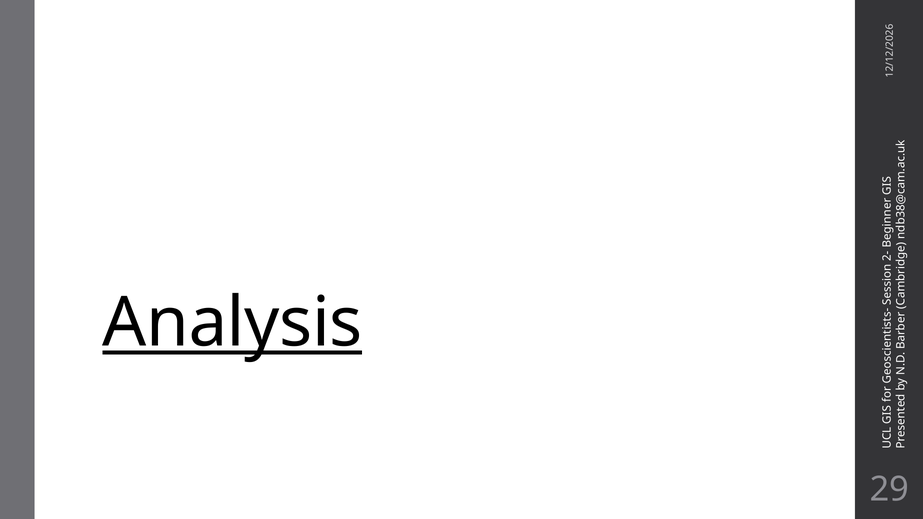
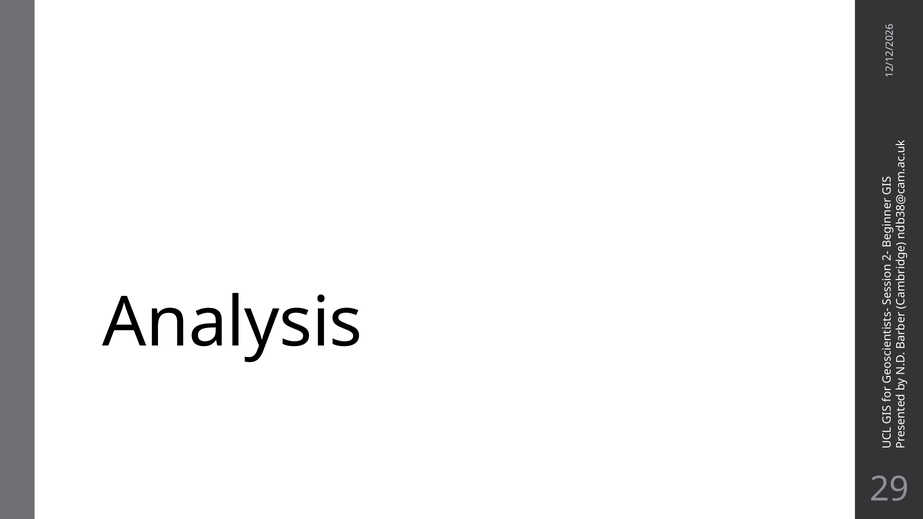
Analysis underline: present -> none (233, 323)
